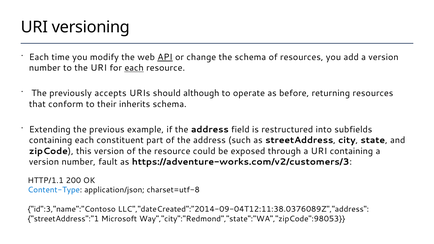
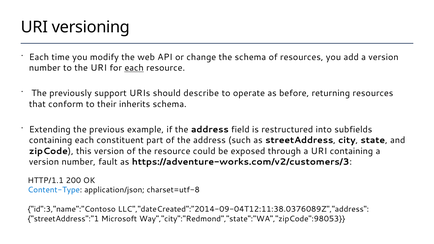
API underline: present -> none (165, 57)
accepts: accepts -> support (111, 93)
although: although -> describe (201, 93)
